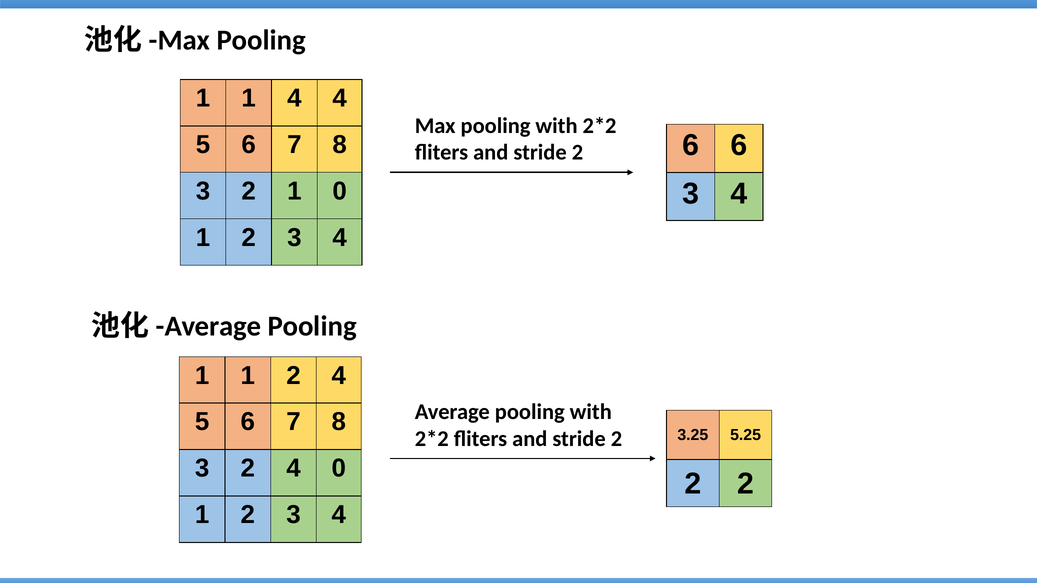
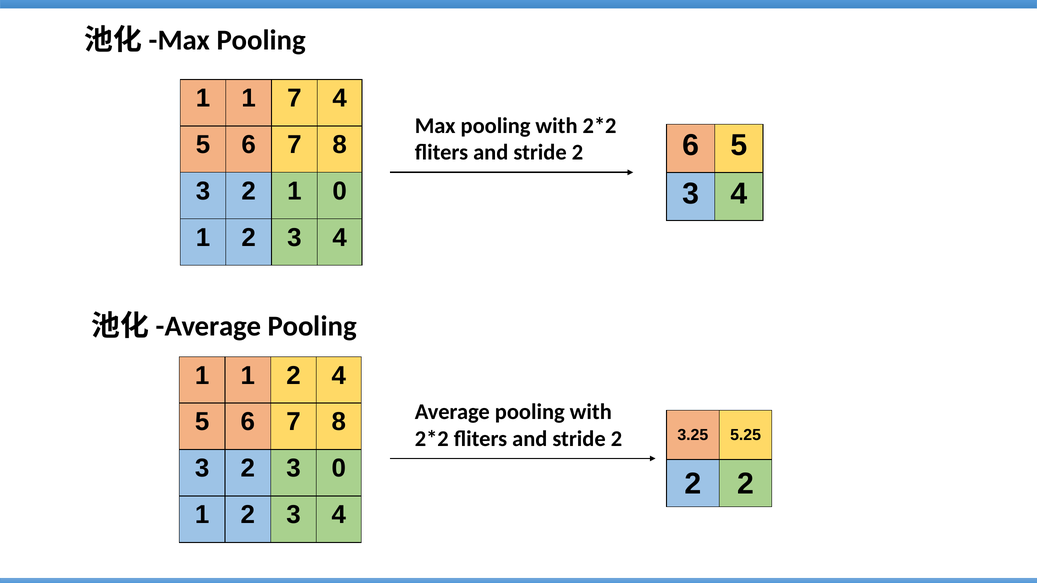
1 4: 4 -> 7 (294, 98)
6 6: 6 -> 5 (739, 146)
3 2 4: 4 -> 3 (294, 469)
